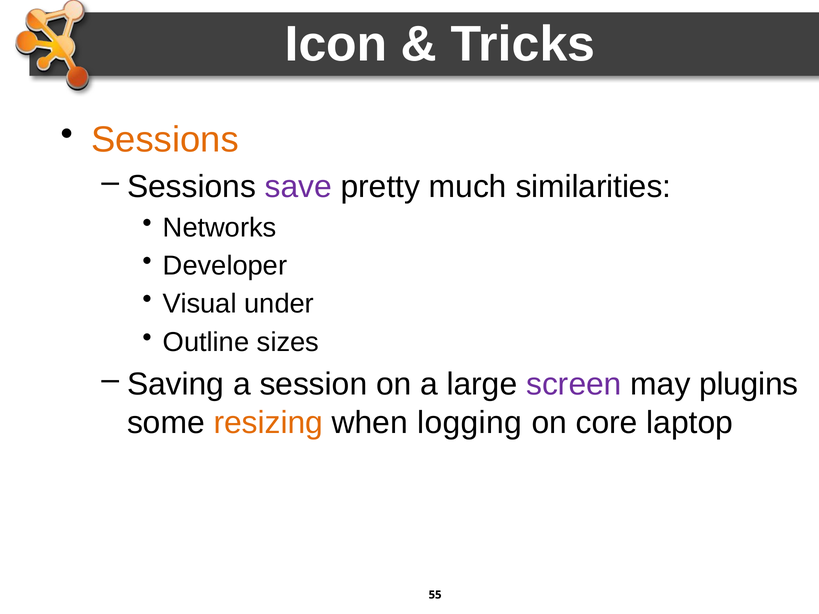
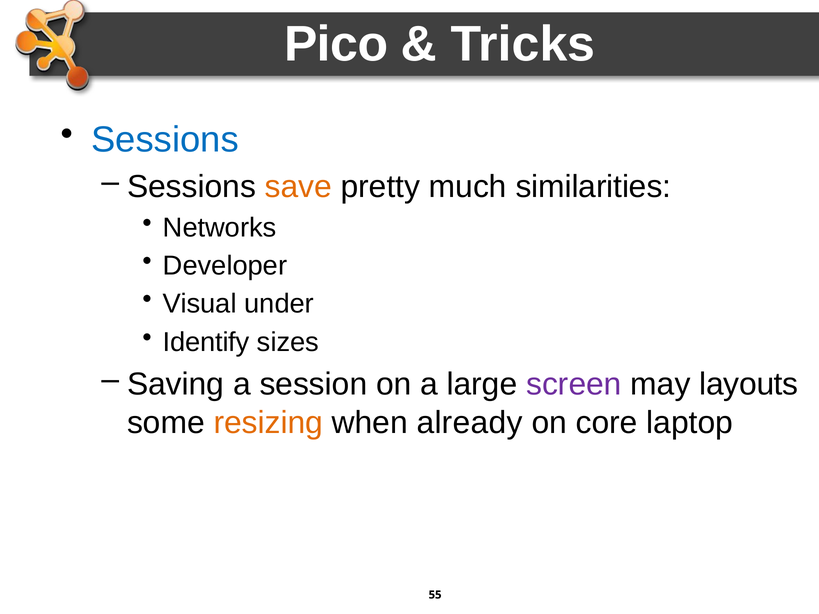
Icon: Icon -> Pico (336, 44)
Sessions colour: orange -> blue (165, 140)
save colour: purple -> orange (298, 187)
Outline: Outline -> Identify (206, 342)
plugins: plugins -> layouts (749, 384)
logging: logging -> already (470, 423)
